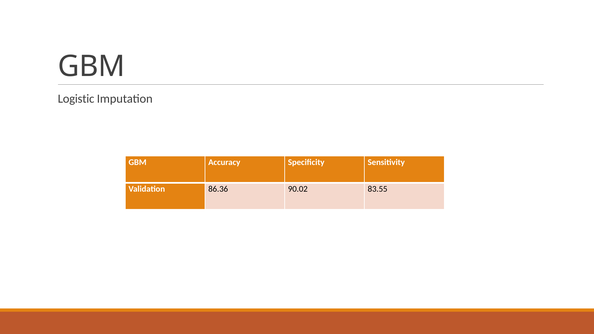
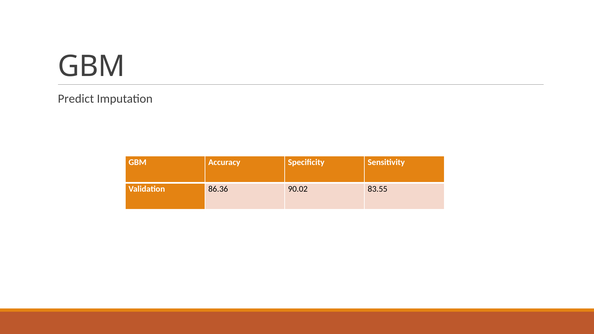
Logistic: Logistic -> Predict (76, 99)
